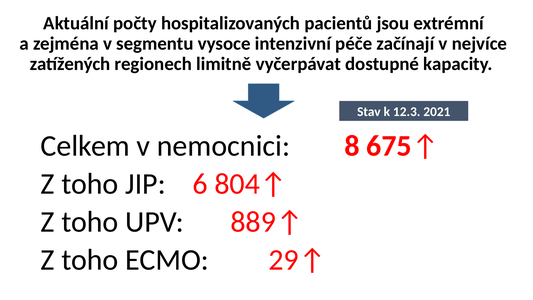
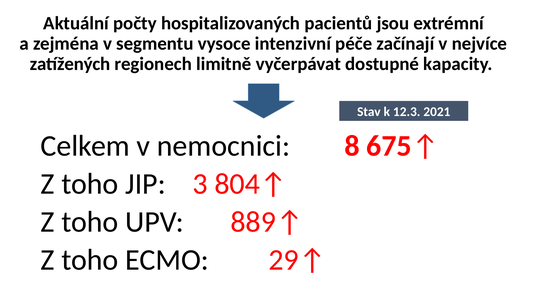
6: 6 -> 3 (200, 184)
